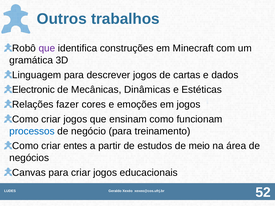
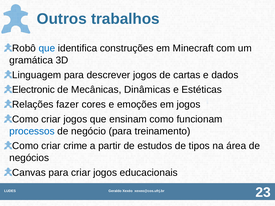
que colour: purple -> blue (47, 48)
entes: entes -> crime (75, 146)
meio: meio -> tipos (199, 146)
52: 52 -> 23 (263, 193)
